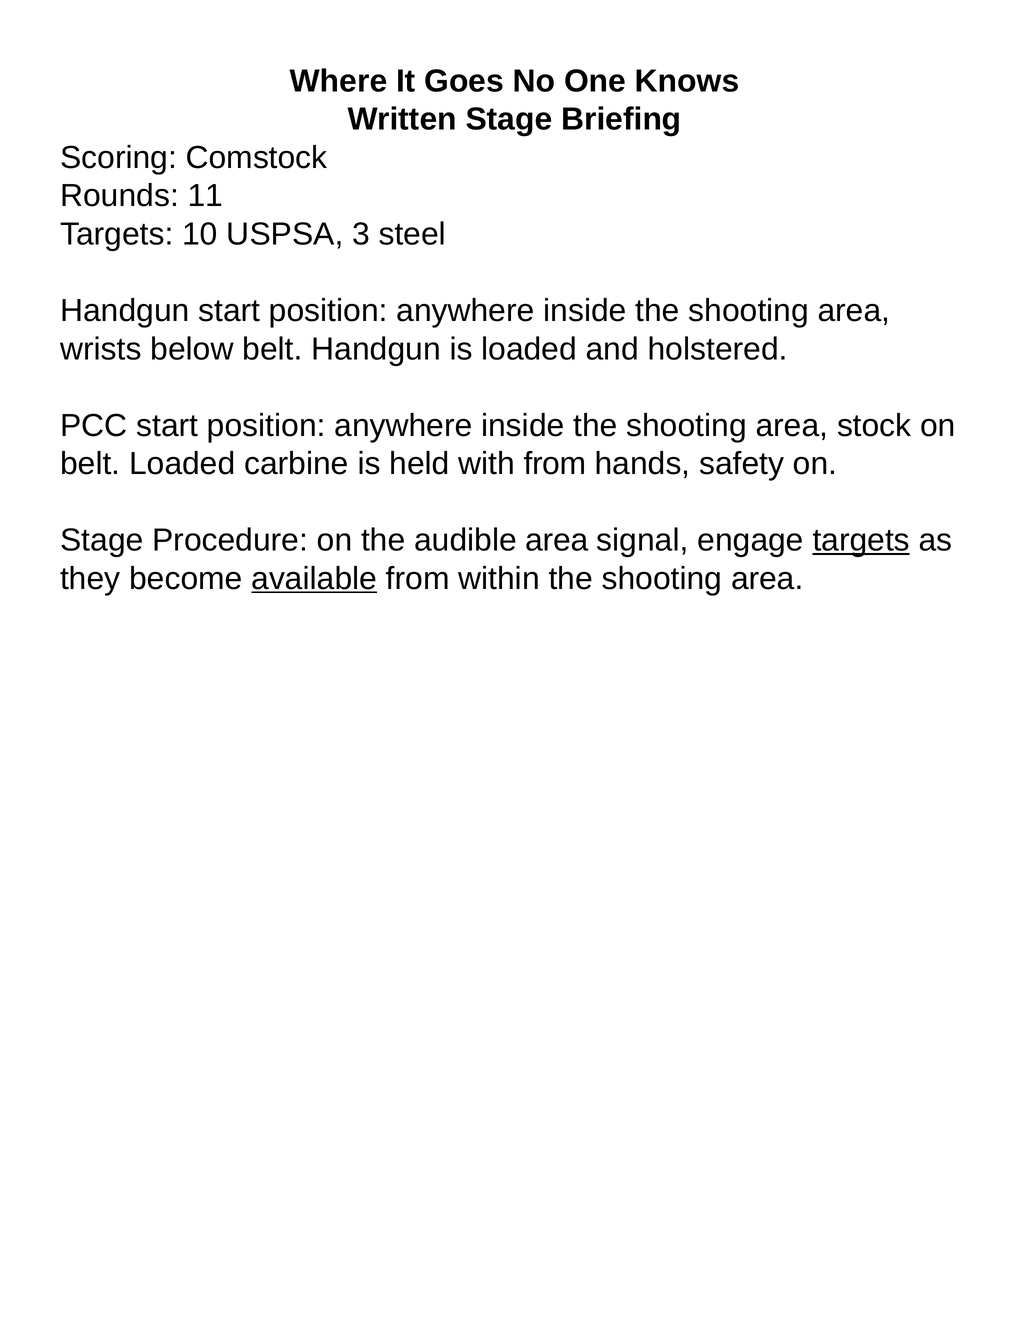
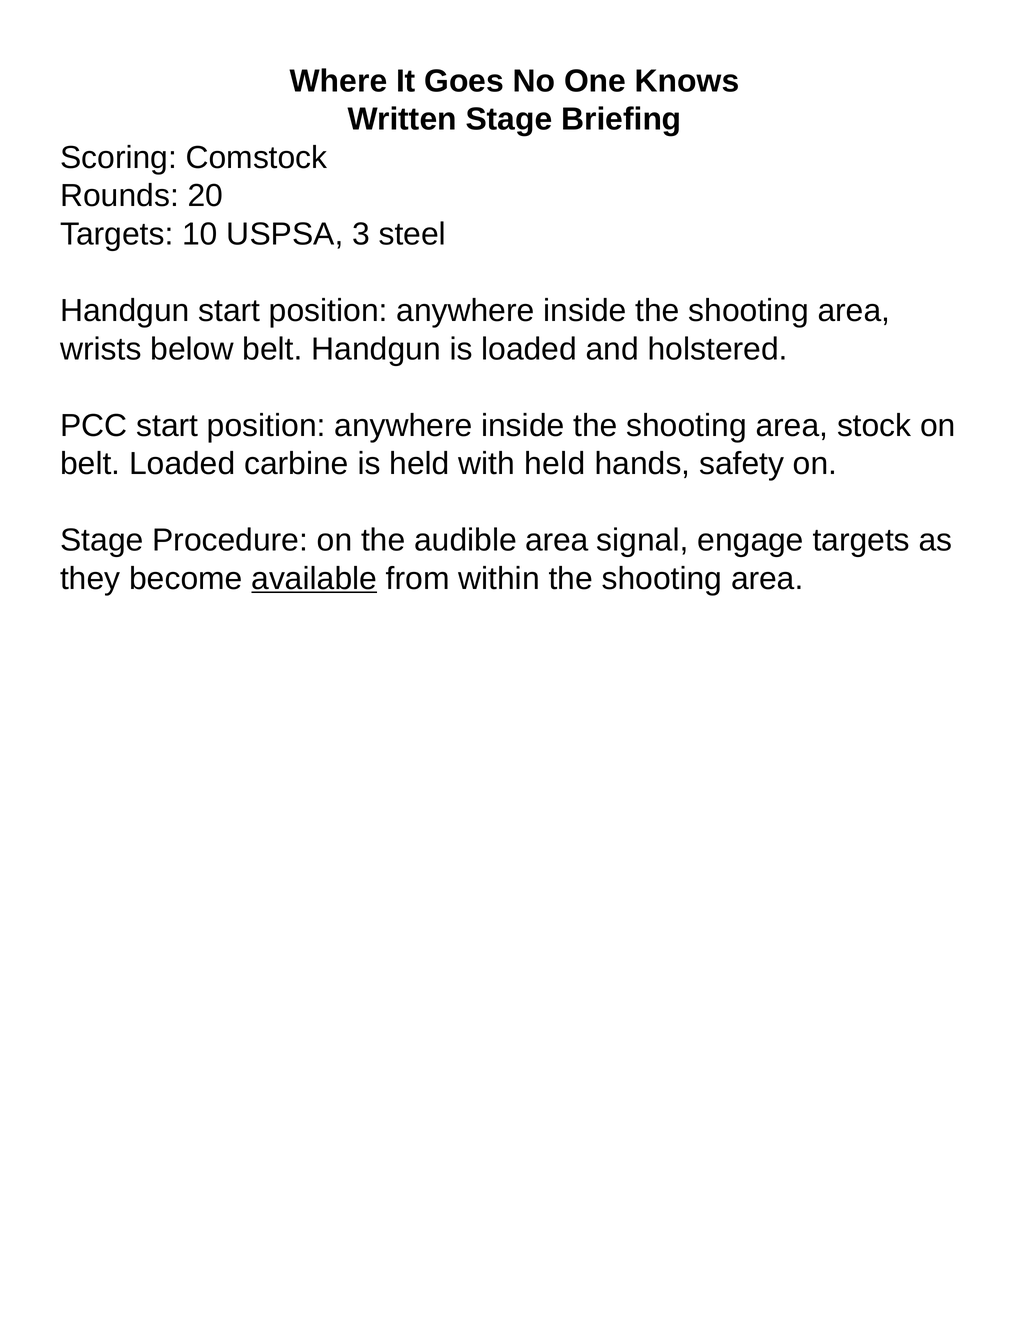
11: 11 -> 20 (205, 196)
with from: from -> held (555, 464)
targets underline: present -> none (861, 540)
